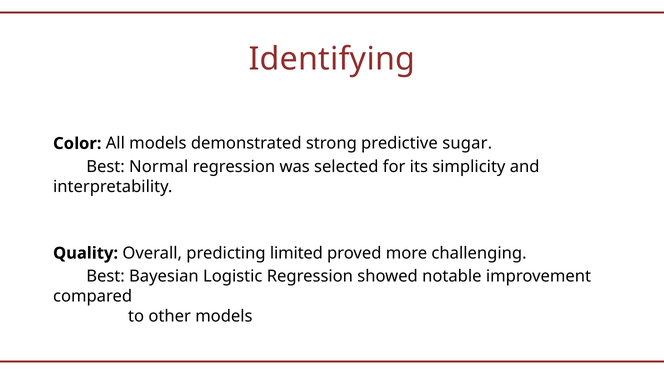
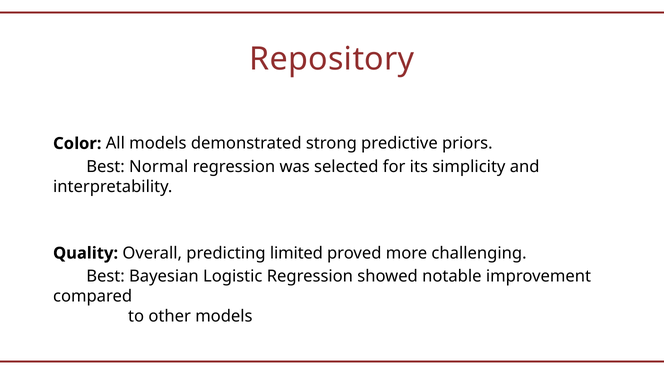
Identifying: Identifying -> Repository (332, 59)
sugar: sugar -> priors (467, 143)
